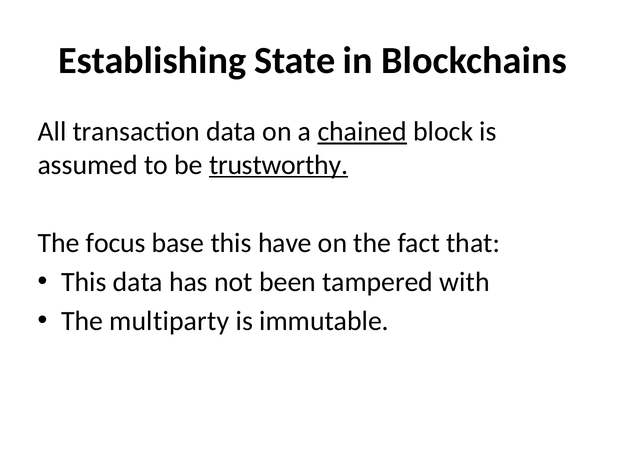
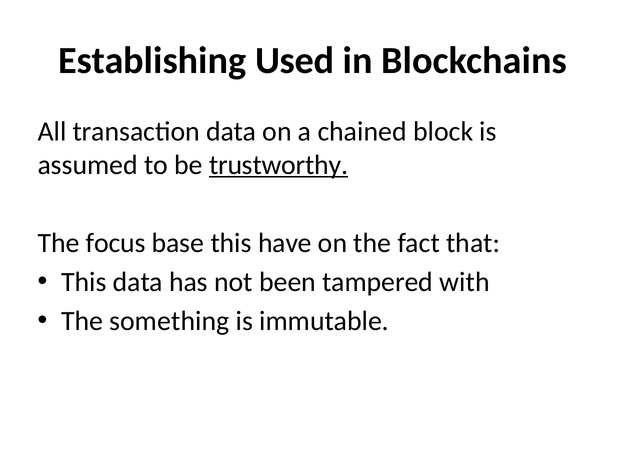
State: State -> Used (295, 61)
chained underline: present -> none (362, 131)
multiparty: multiparty -> something (169, 321)
